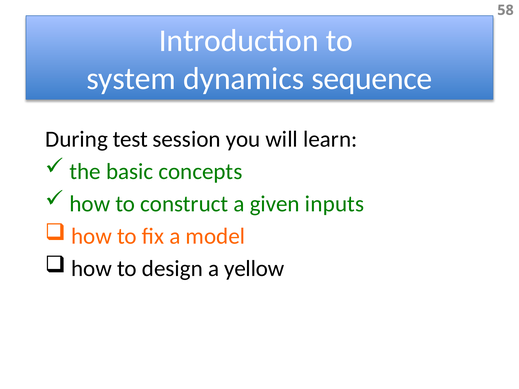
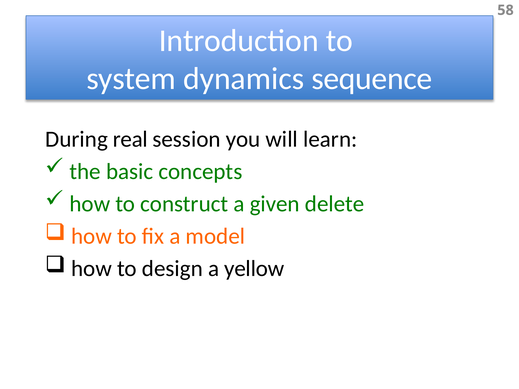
test: test -> real (130, 139)
inputs: inputs -> delete (335, 204)
